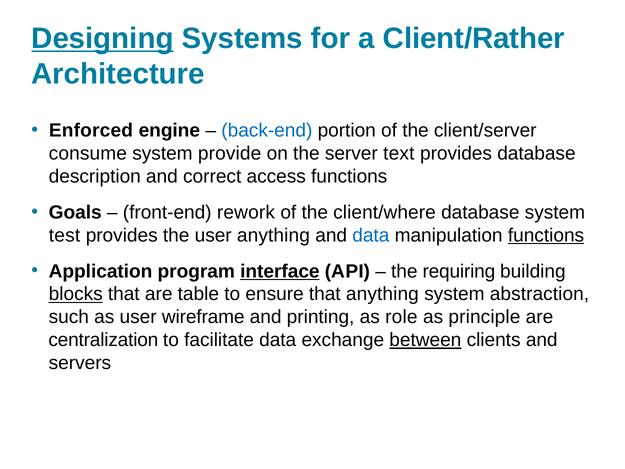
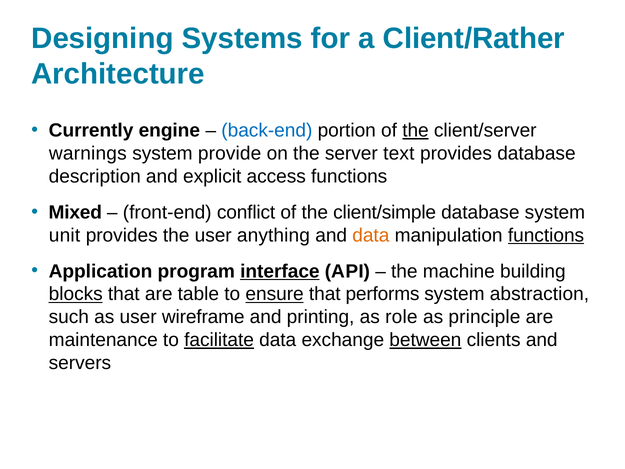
Designing underline: present -> none (102, 39)
Enforced: Enforced -> Currently (91, 130)
the underline: none -> present (415, 130)
consume: consume -> warnings (88, 153)
correct: correct -> explicit (212, 176)
Goals: Goals -> Mixed (75, 212)
rework: rework -> conflict (246, 212)
client/where: client/where -> client/simple (385, 212)
test: test -> unit (65, 235)
data colour: blue -> orange (371, 235)
requiring: requiring -> machine (459, 271)
ensure underline: none -> present (275, 294)
that anything: anything -> performs (383, 294)
centralization: centralization -> maintenance (103, 340)
facilitate underline: none -> present (219, 340)
